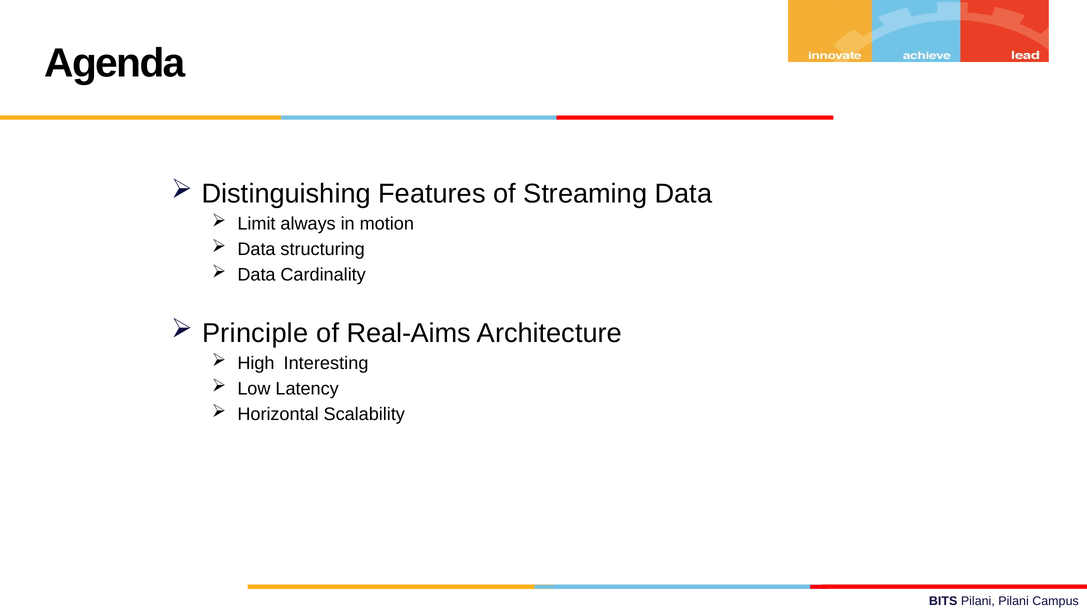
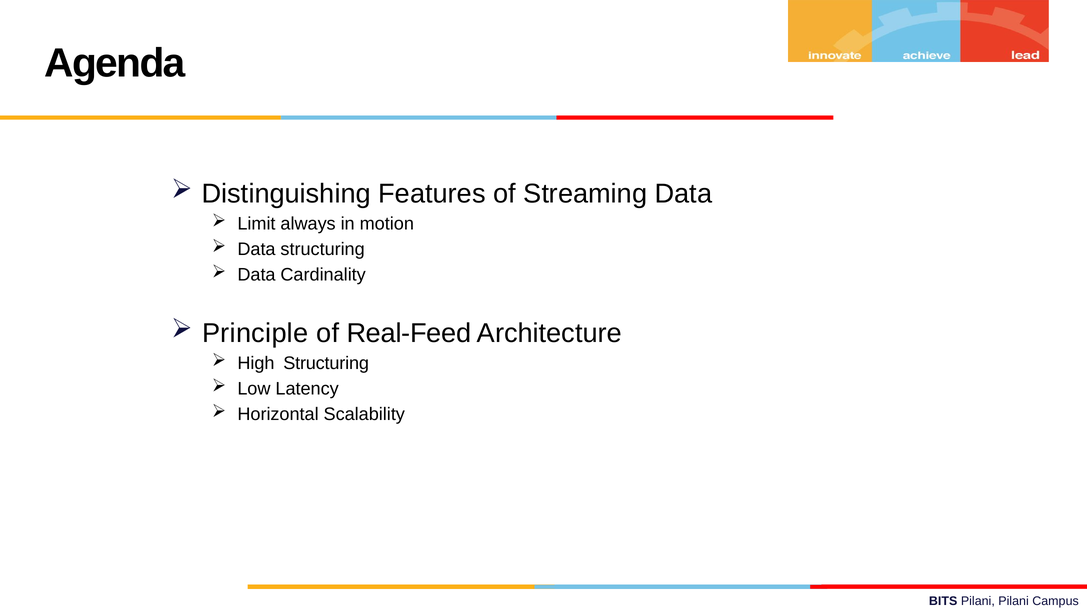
Real-Aims: Real-Aims -> Real-Feed (409, 333)
High Interesting: Interesting -> Structuring (326, 363)
